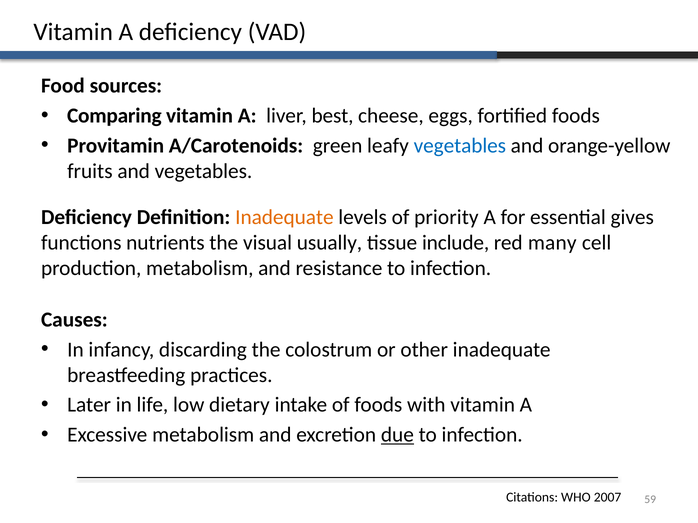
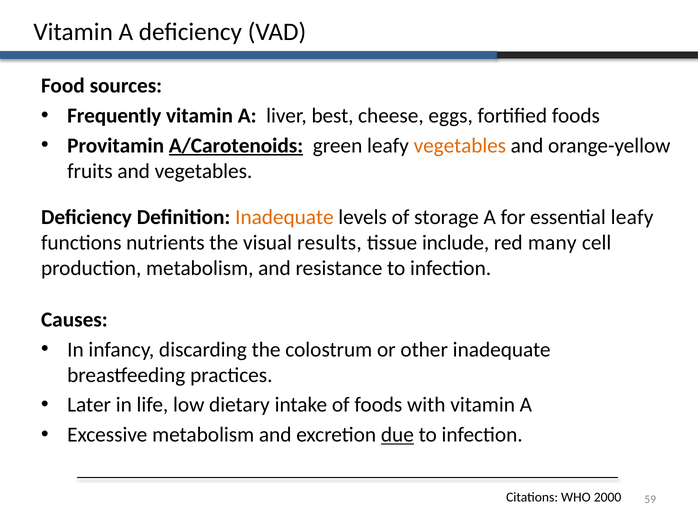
Comparing: Comparing -> Frequently (114, 116)
A/Carotenoids underline: none -> present (236, 146)
vegetables colour: blue -> orange (460, 146)
priority: priority -> storage (446, 217)
essential gives: gives -> leafy (632, 217)
usually: usually -> results (329, 243)
2007: 2007 -> 2000 (608, 498)
